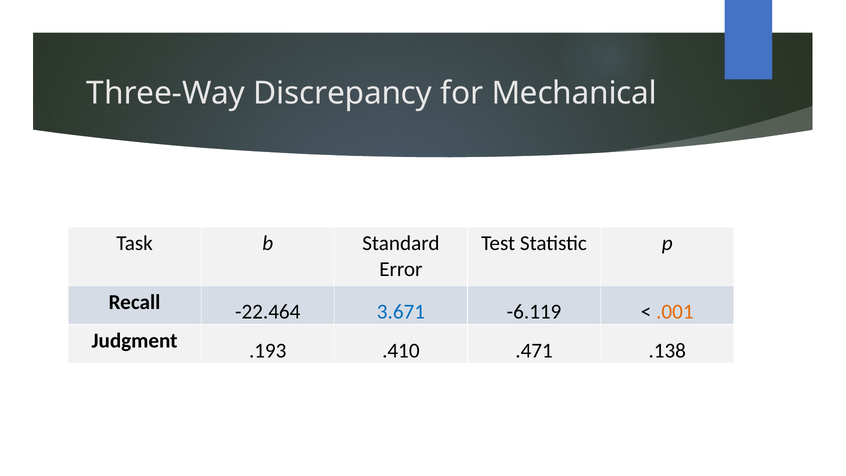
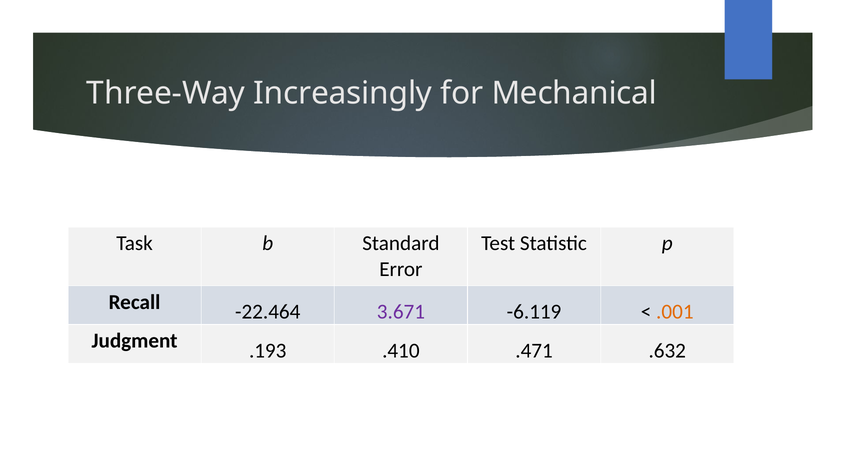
Discrepancy: Discrepancy -> Increasingly (343, 93)
3.671 colour: blue -> purple (401, 312)
.138: .138 -> .632 (667, 350)
